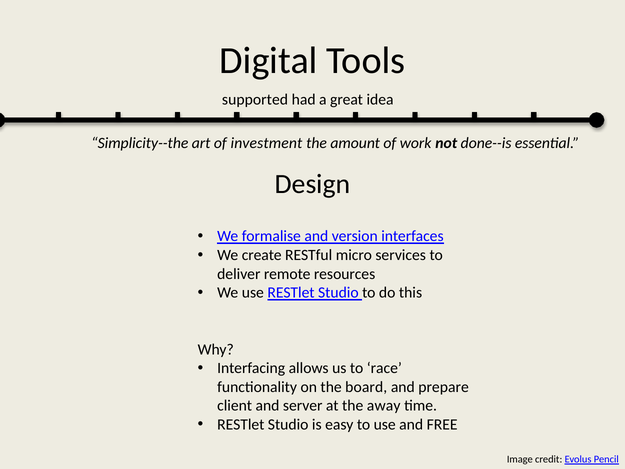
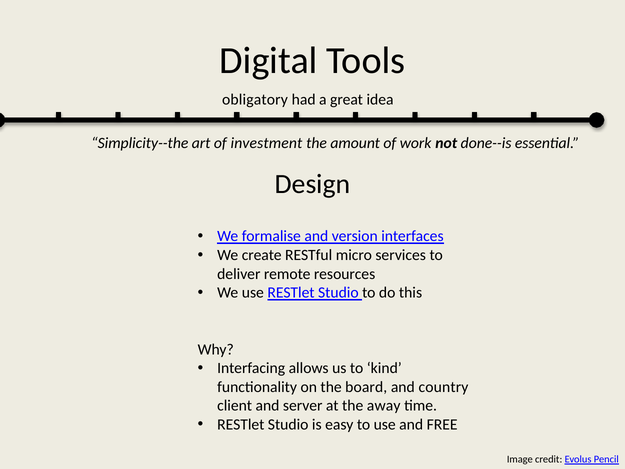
supported: supported -> obligatory (255, 100)
race: race -> kind (384, 368)
prepare: prepare -> country (443, 387)
